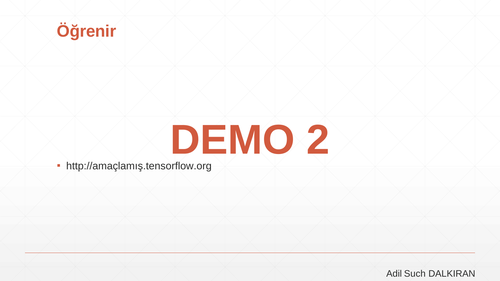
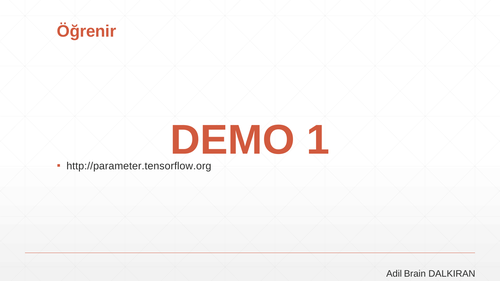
2: 2 -> 1 (318, 140)
http://amaçlamış.tensorflow.org: http://amaçlamış.tensorflow.org -> http://parameter.tensorflow.org (139, 166)
Such: Such -> Brain (415, 274)
